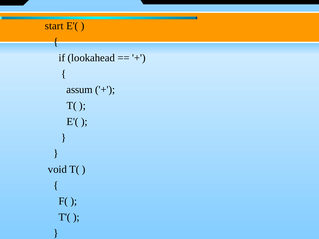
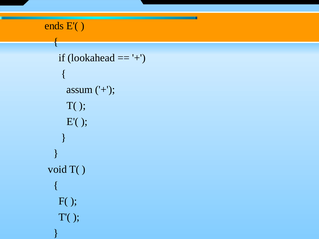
start: start -> ends (54, 26)
